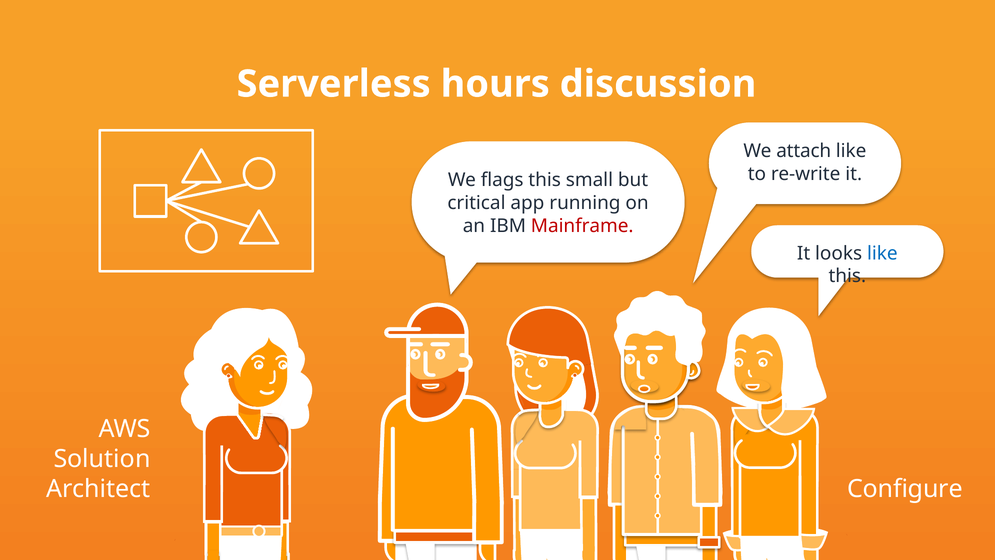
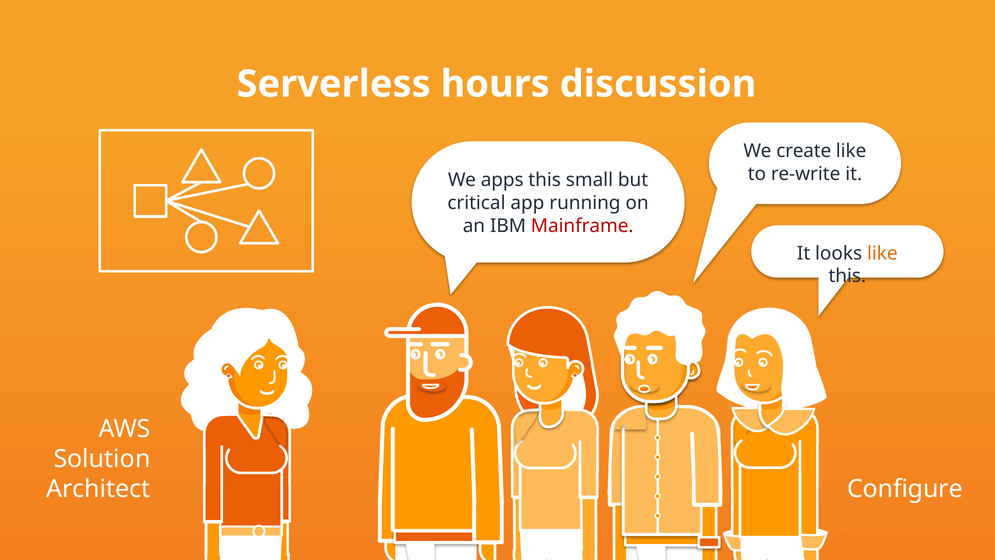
attach: attach -> create (804, 151)
flags: flags -> apps (502, 180)
like colour: blue -> orange (882, 253)
